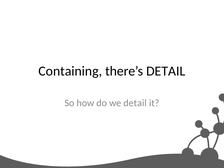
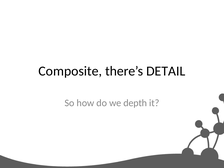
Containing: Containing -> Composite (70, 71)
we detail: detail -> depth (135, 103)
